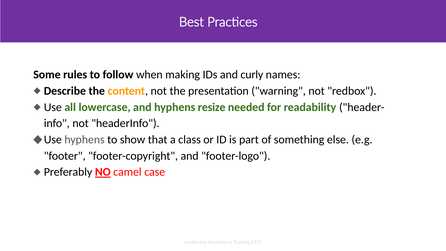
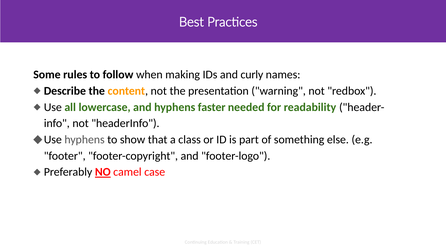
resize: resize -> faster (212, 107)
